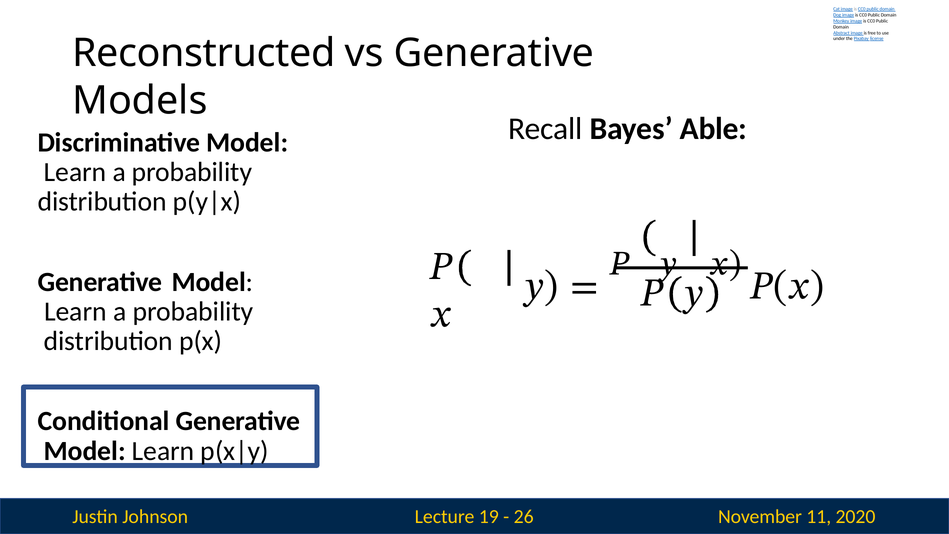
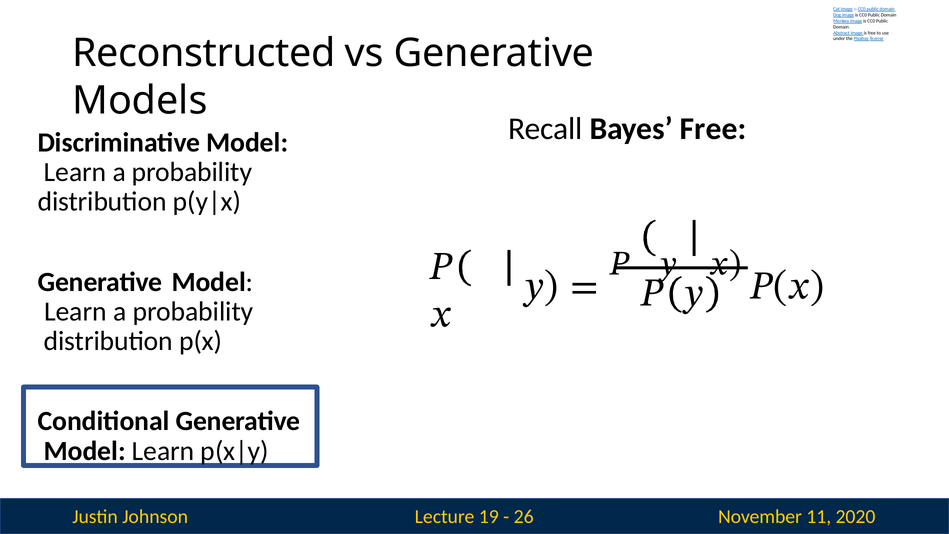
Bayes Able: Able -> Free (713, 129)
